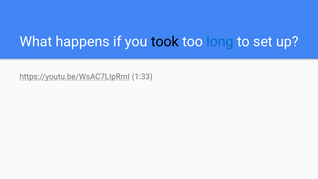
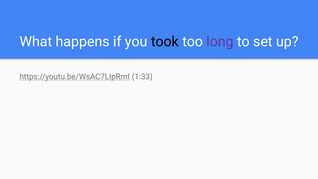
long colour: blue -> purple (220, 42)
